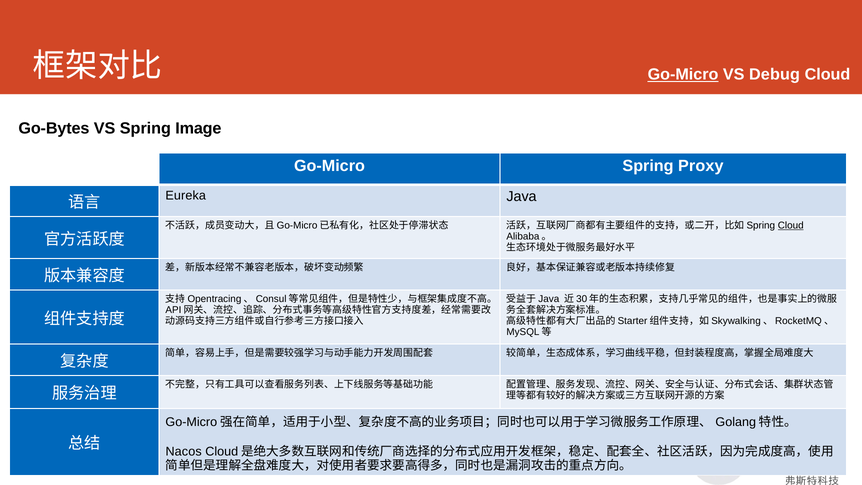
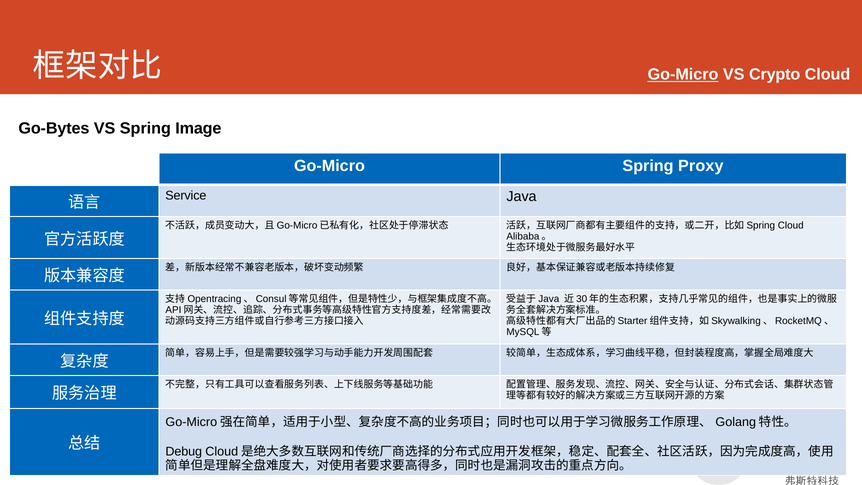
Debug: Debug -> Crypto (775, 75)
Eureka: Eureka -> Service (186, 195)
Cloud underline: present -> none (791, 225)
Nacos: Nacos -> Debug (184, 451)
